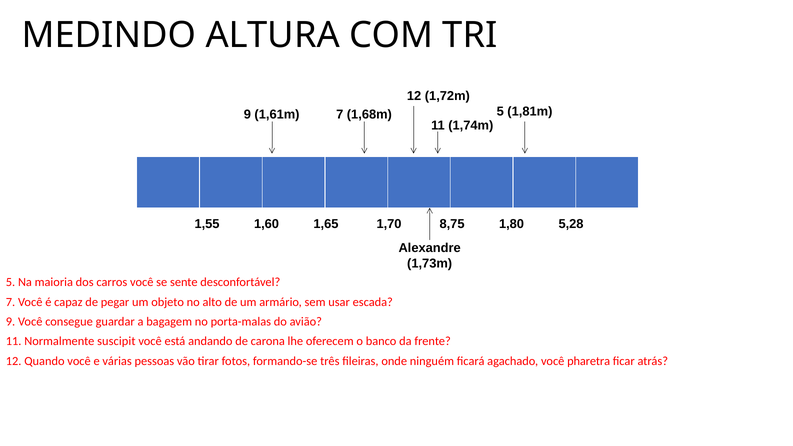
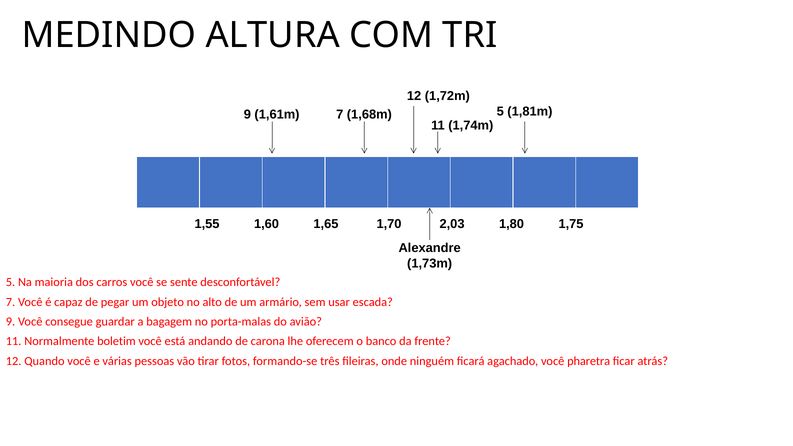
8,75: 8,75 -> 2,03 (452, 224)
5,28: 5,28 -> 1,75 (571, 224)
suscipit: suscipit -> boletim (116, 341)
